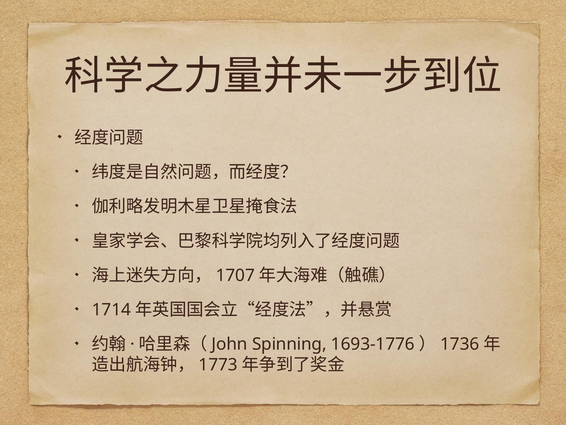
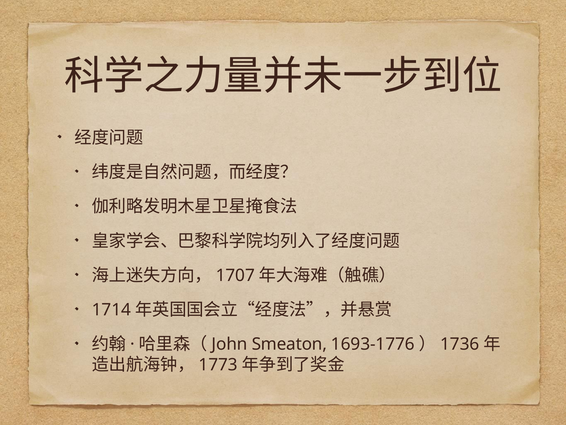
Spinning: Spinning -> Smeaton (289, 344)
